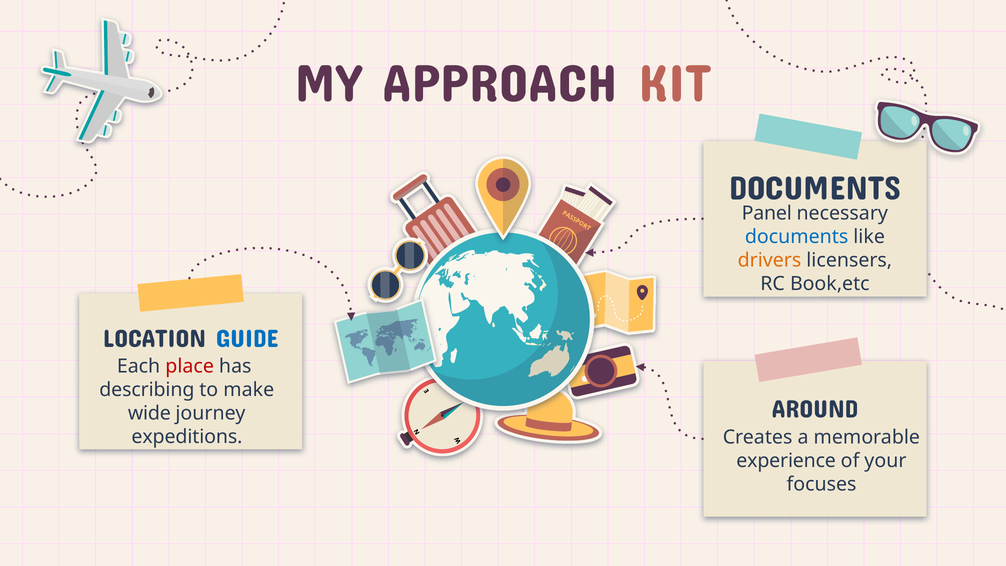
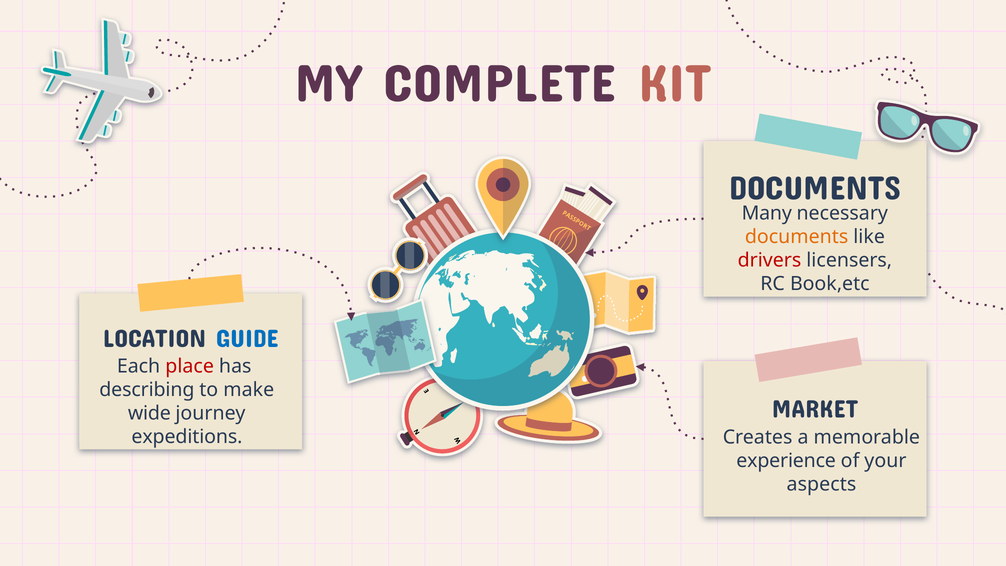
APPROACH: APPROACH -> COMPLETE (500, 84)
Panel: Panel -> Many (767, 213)
documents colour: blue -> orange (797, 237)
drivers colour: orange -> red (769, 260)
AROUND: AROUND -> MARKET (815, 409)
focuses: focuses -> aspects (821, 484)
